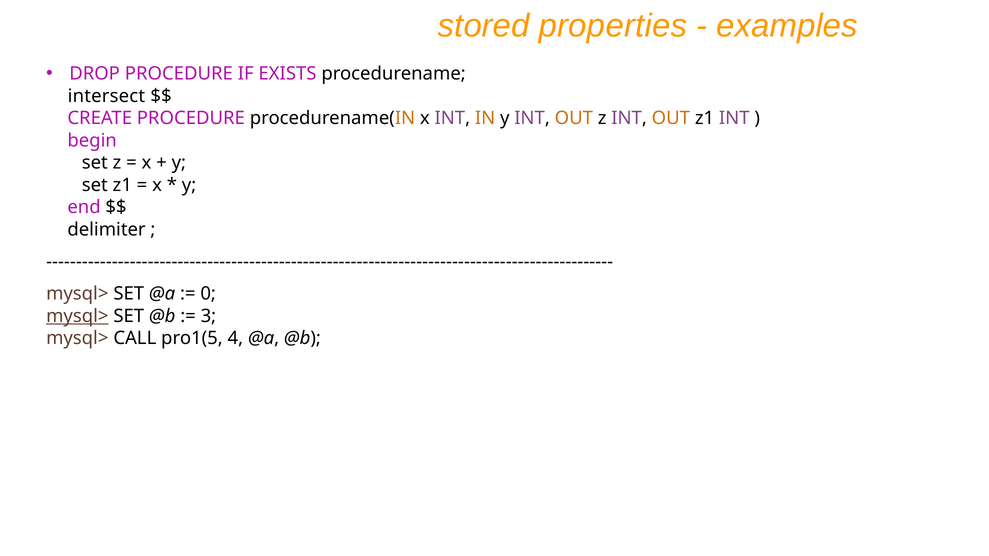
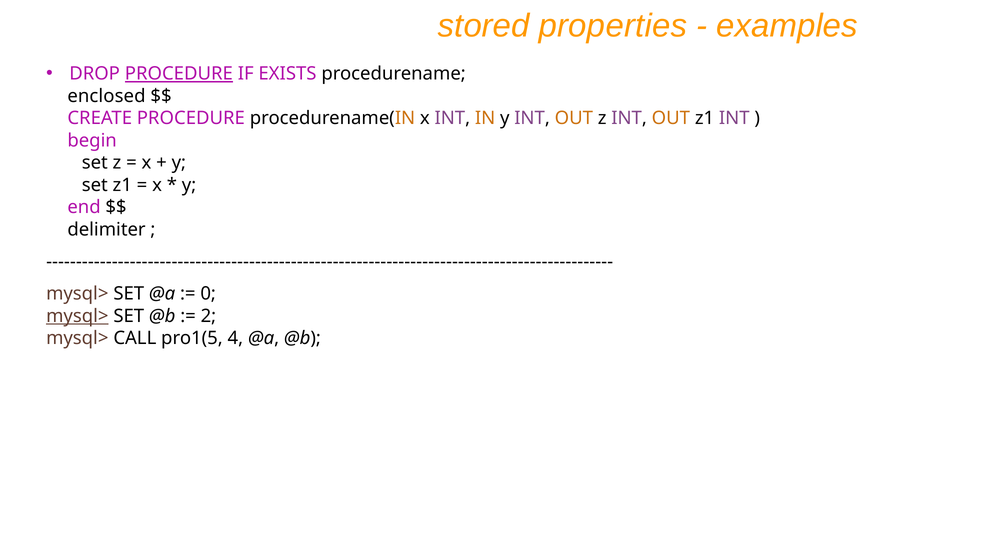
PROCEDURE underline: none -> present (179, 74)
intersect: intersect -> enclosed (106, 96)
3: 3 -> 2 (208, 316)
